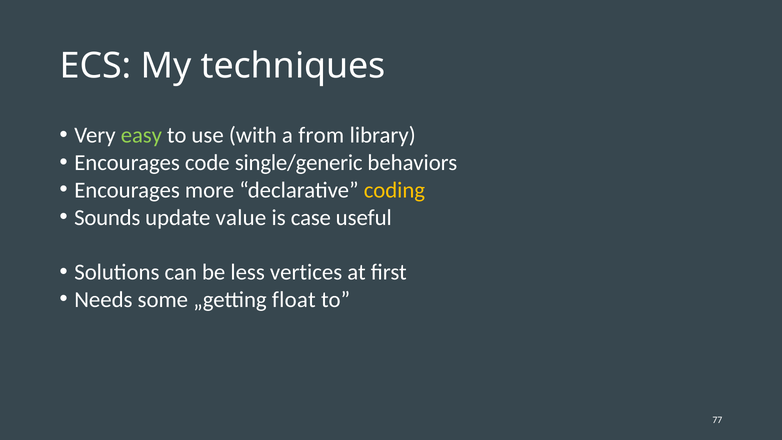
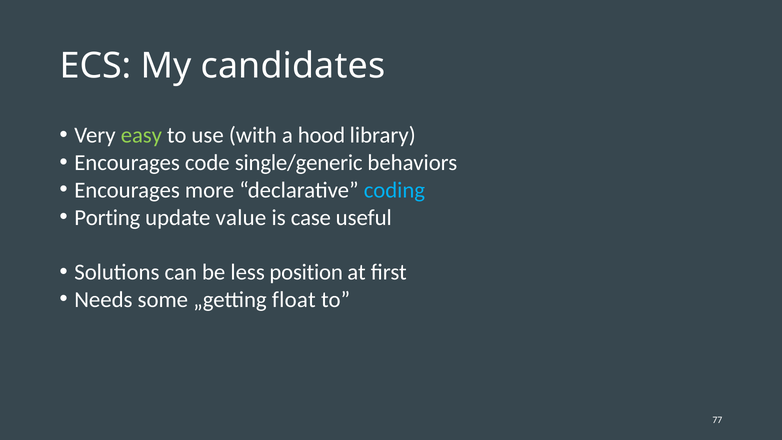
techniques: techniques -> candidates (293, 66)
from: from -> hood (321, 135)
coding colour: yellow -> light blue (394, 190)
Sounds: Sounds -> Porting (107, 217)
vertices: vertices -> position (306, 272)
